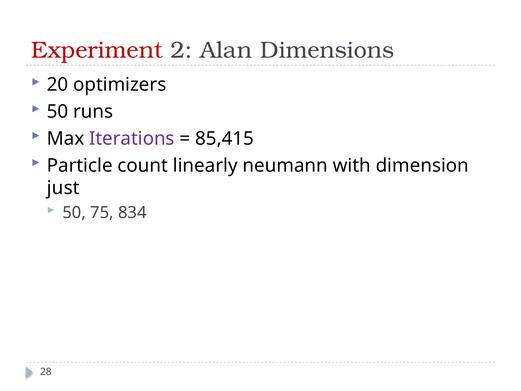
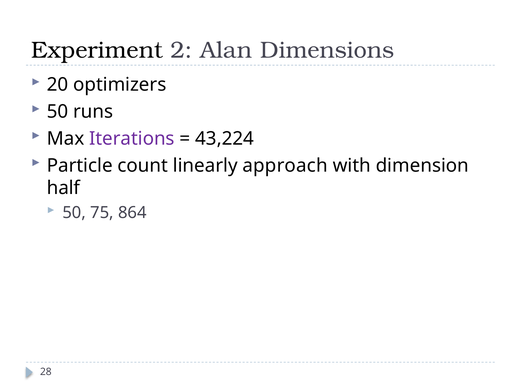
Experiment colour: red -> black (97, 50)
85,415: 85,415 -> 43,224 (225, 138)
neumann: neumann -> approach (285, 165)
just: just -> half (63, 188)
834: 834 -> 864 (132, 213)
